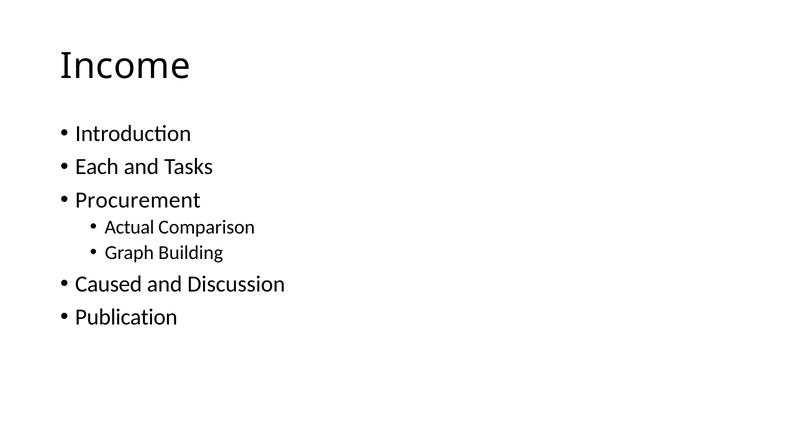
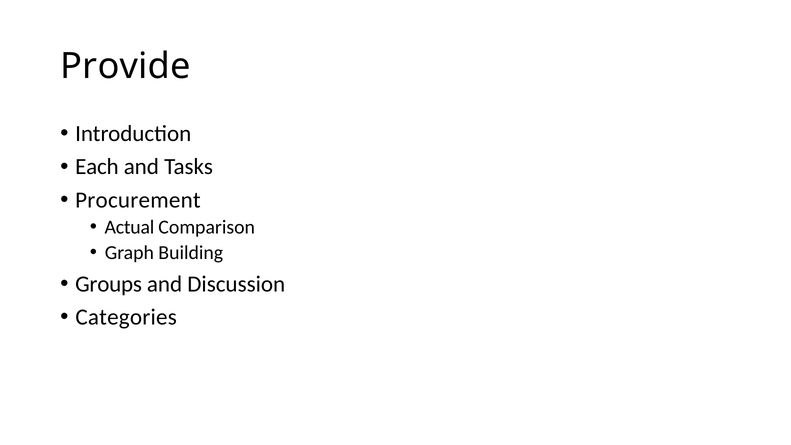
Income: Income -> Provide (126, 66)
Caused: Caused -> Groups (109, 284)
Publication: Publication -> Categories (126, 317)
